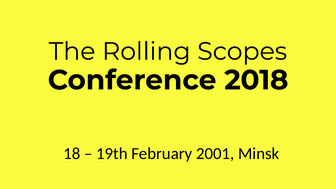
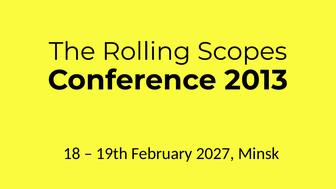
2018: 2018 -> 2013 (256, 80)
2001: 2001 -> 2027 (215, 154)
